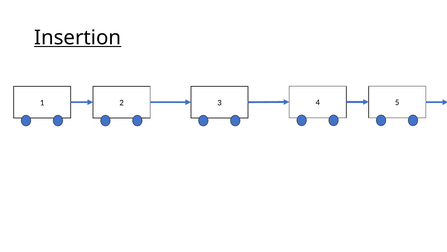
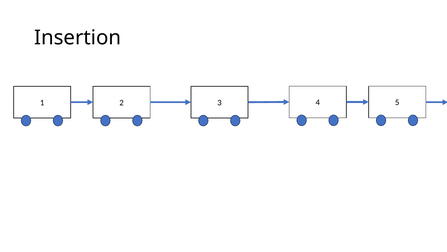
Insertion underline: present -> none (78, 38)
